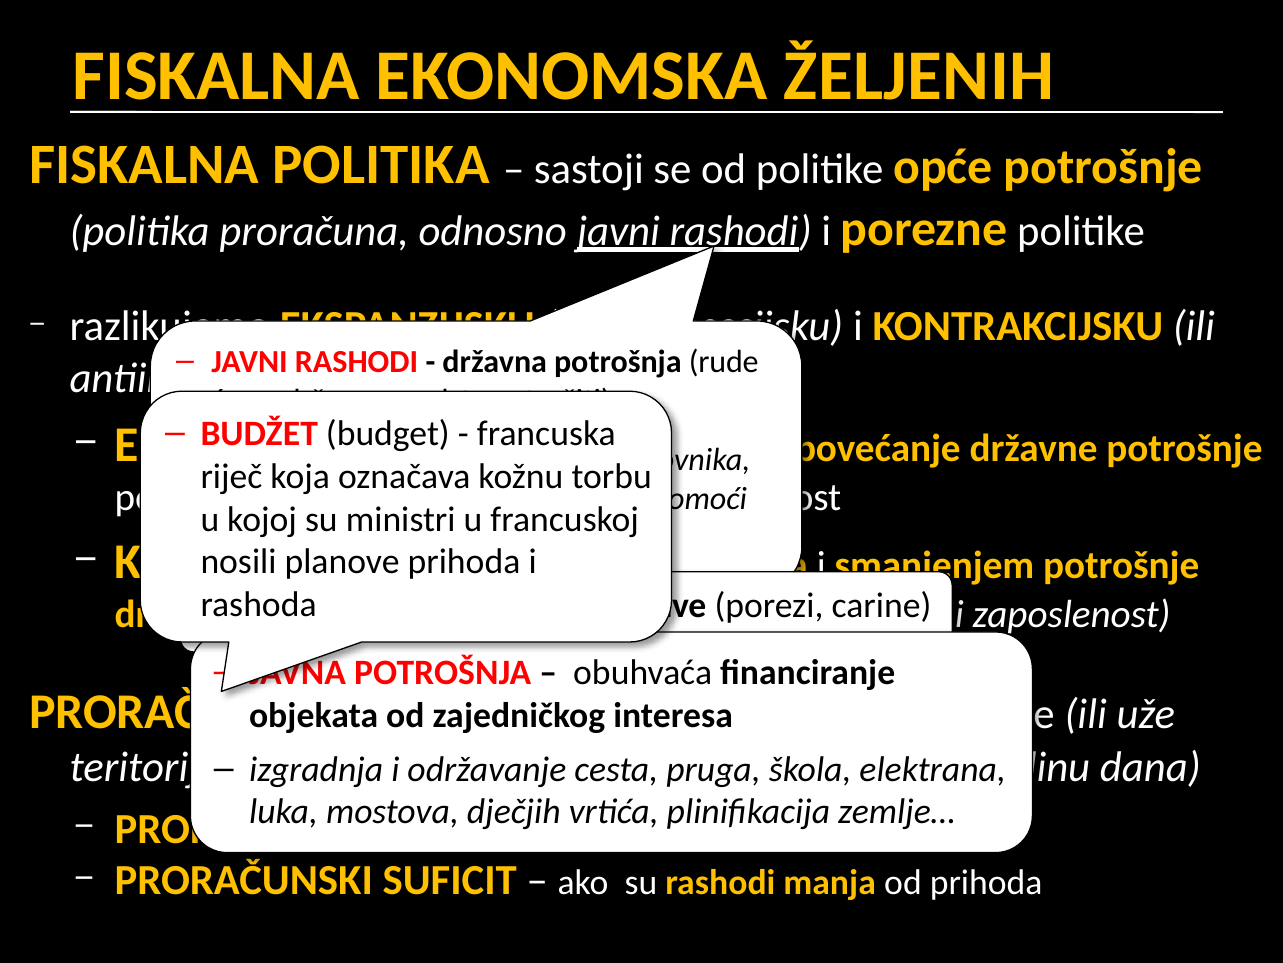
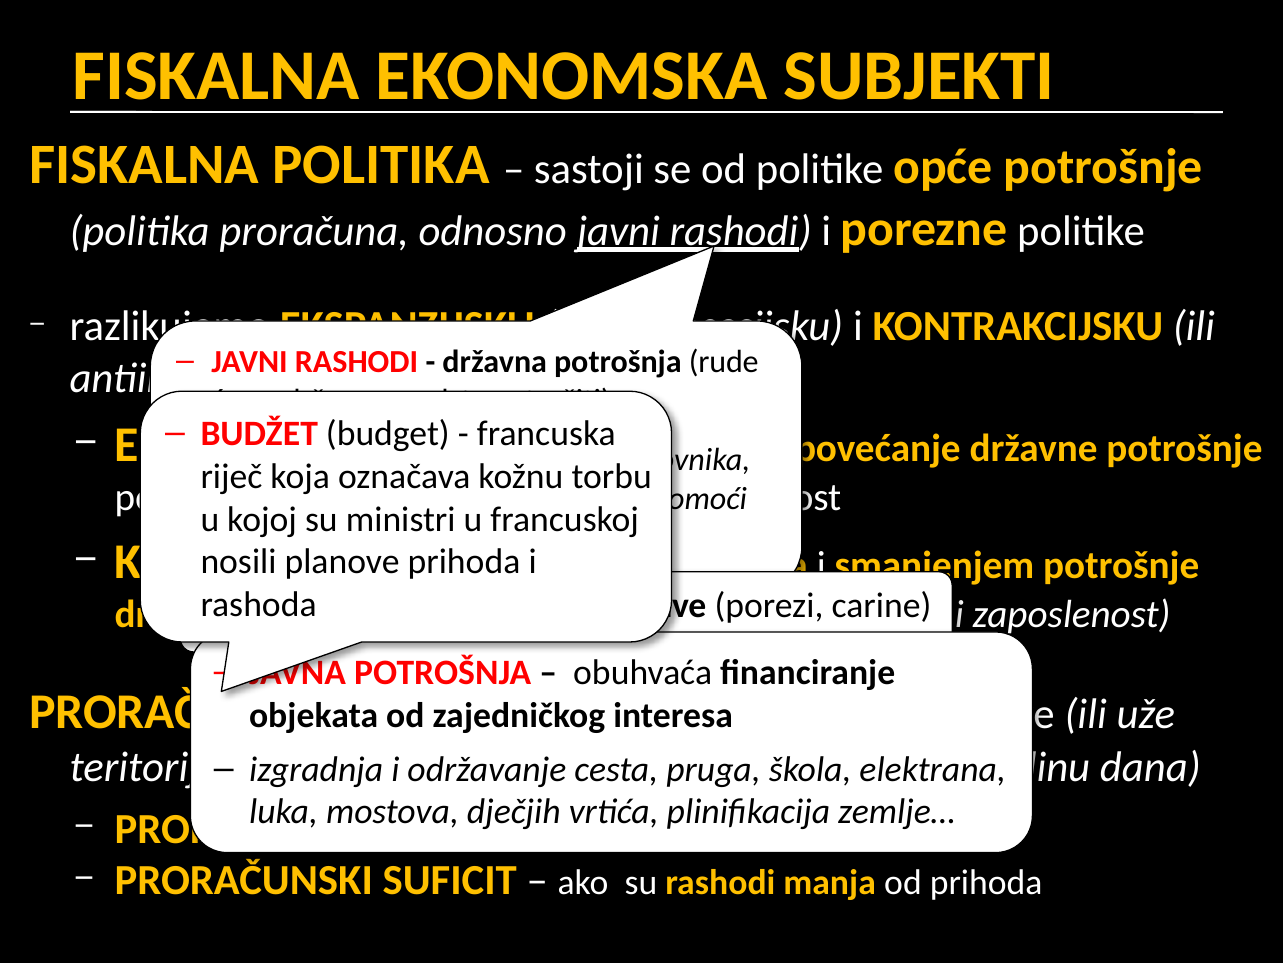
ŽELJENIH: ŽELJENIH -> SUBJEKTI (919, 76)
